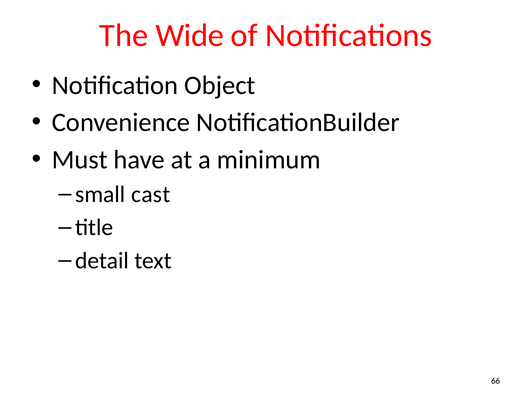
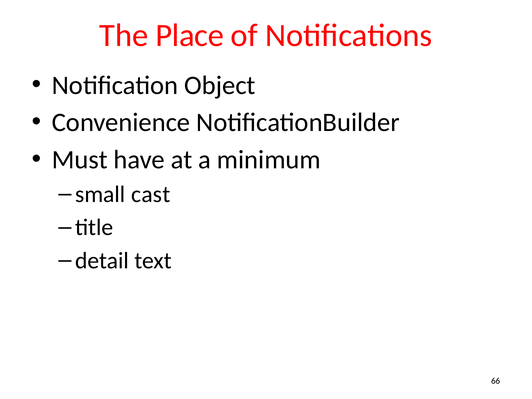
Wide: Wide -> Place (190, 36)
